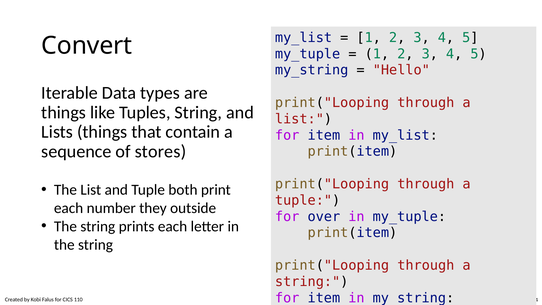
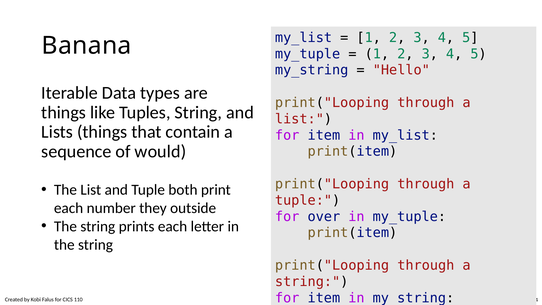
Convert: Convert -> Banana (87, 46)
stores: stores -> would (160, 151)
